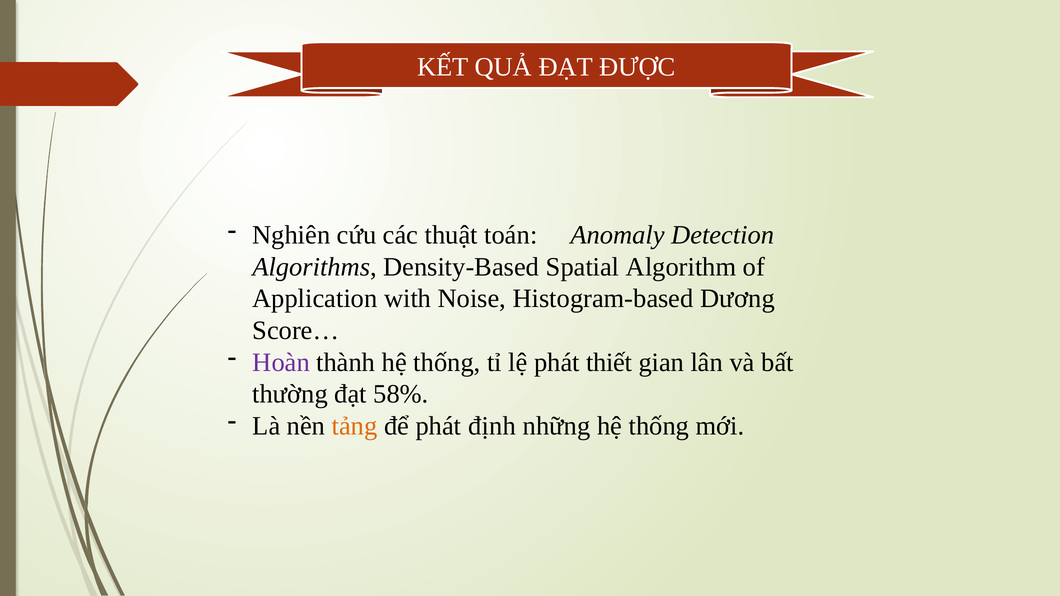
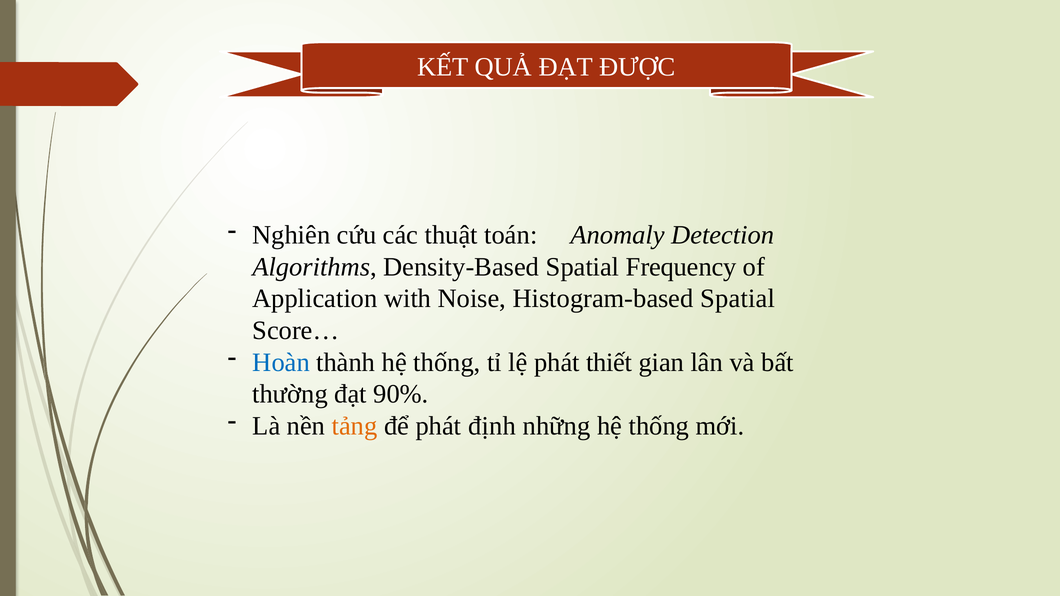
Algorithm: Algorithm -> Frequency (681, 267)
Histogram-based Dương: Dương -> Spatial (738, 299)
Hoàn colour: purple -> blue (281, 362)
58%: 58% -> 90% (401, 394)
